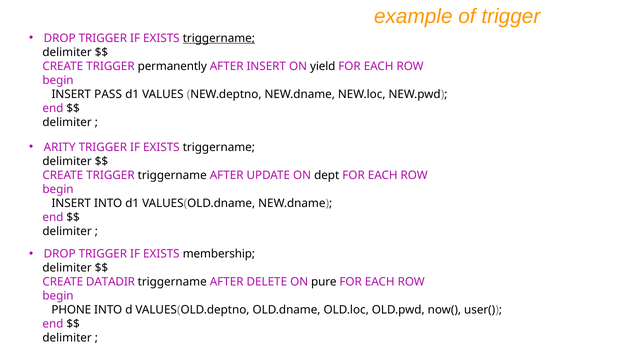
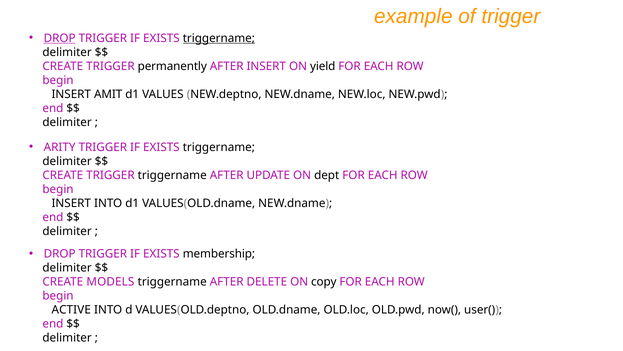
DROP underline: none -> present (60, 38)
PASS: PASS -> AMIT (108, 94)
DATADIR: DATADIR -> MODELS (110, 281)
pure: pure -> copy (324, 281)
PHONE: PHONE -> ACTIVE (71, 309)
